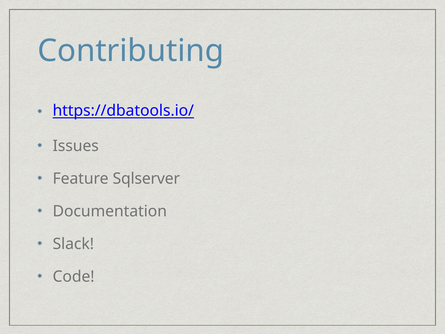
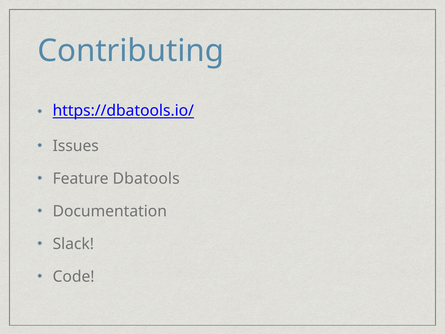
Sqlserver: Sqlserver -> Dbatools (146, 179)
